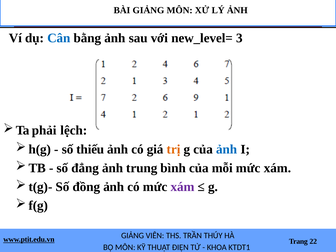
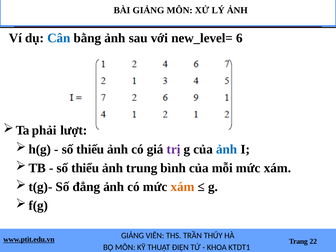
3: 3 -> 6 (240, 38)
lệch: lệch -> lượt (74, 130)
trị colour: orange -> purple (174, 149)
đẳng: đẳng -> thiểu (85, 168)
đồng: đồng -> đẳng (86, 187)
xám colour: purple -> orange (183, 187)
